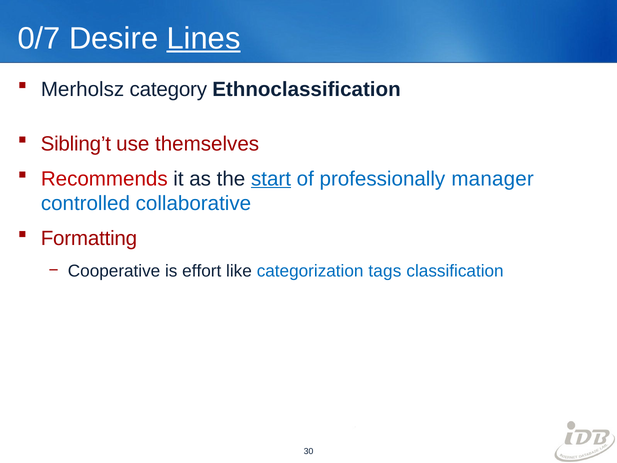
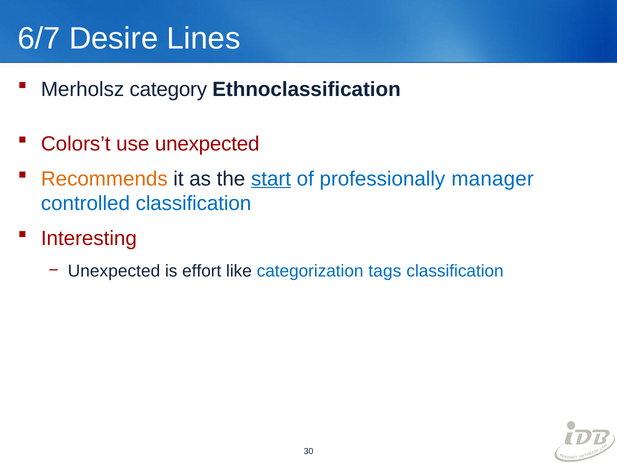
0/7: 0/7 -> 6/7 (39, 38)
Lines underline: present -> none (204, 38)
Sibling’t: Sibling’t -> Colors’t (76, 144)
use themselves: themselves -> unexpected (207, 144)
Recommends colour: red -> orange (104, 179)
controlled collaborative: collaborative -> classification (193, 203)
Formatting: Formatting -> Interesting (89, 238)
Cooperative: Cooperative -> Unexpected (114, 271)
